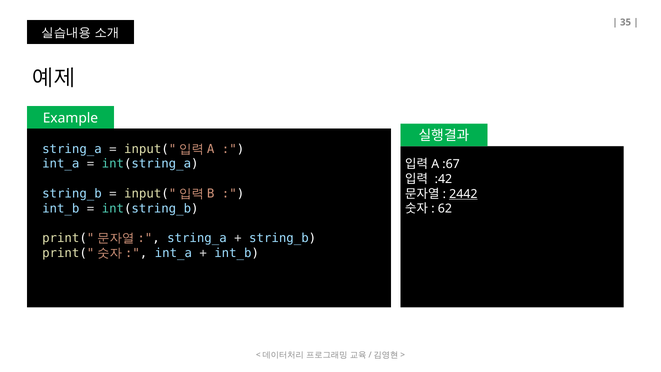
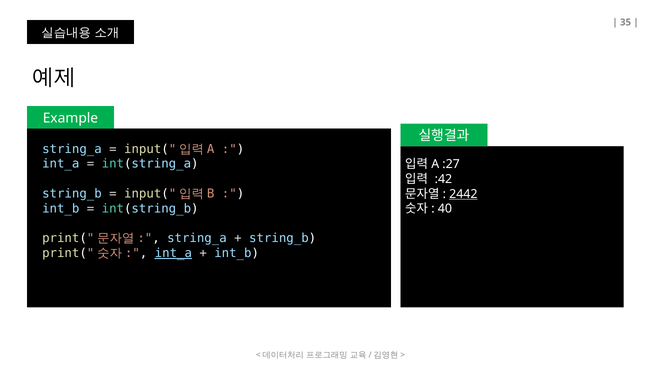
:67: :67 -> :27 (451, 164)
62: 62 -> 40 (445, 209)
int_a underline: none -> present (173, 253)
